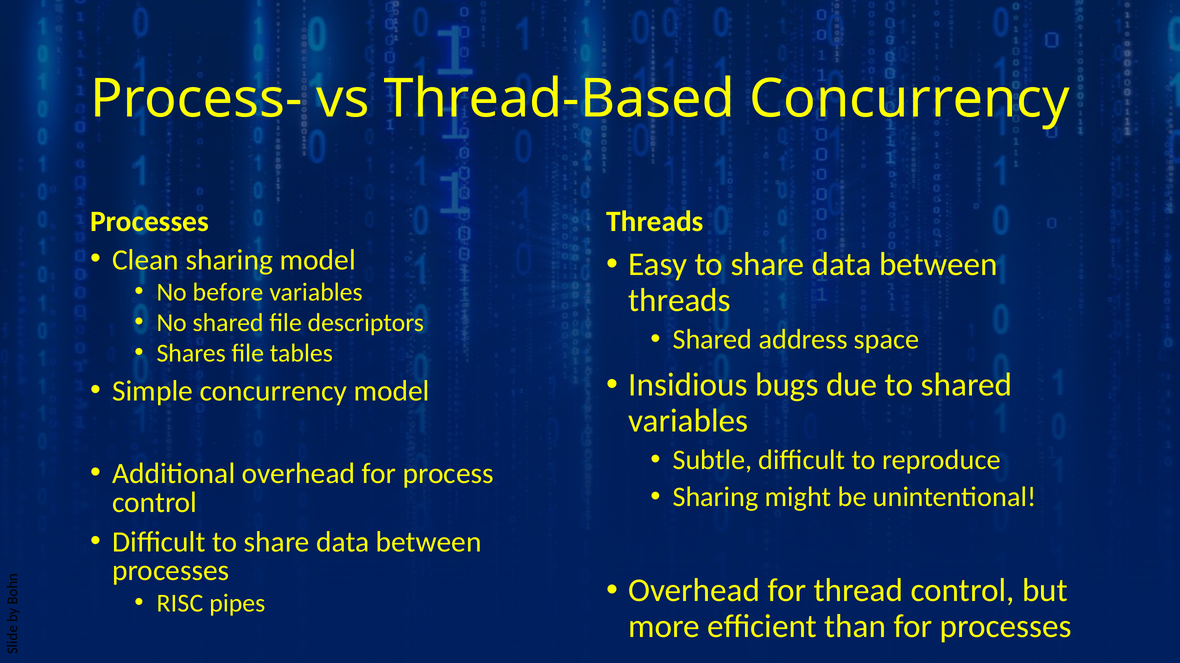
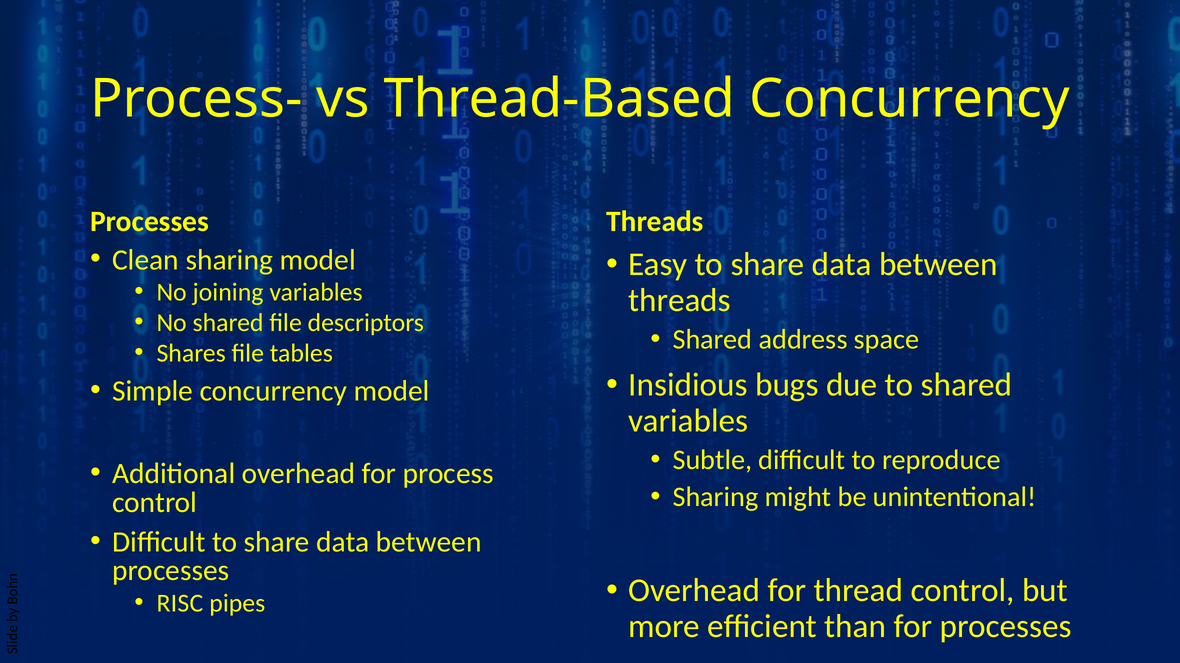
before: before -> joining (228, 293)
